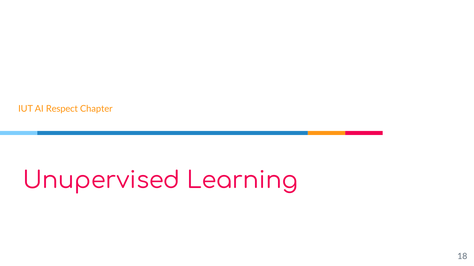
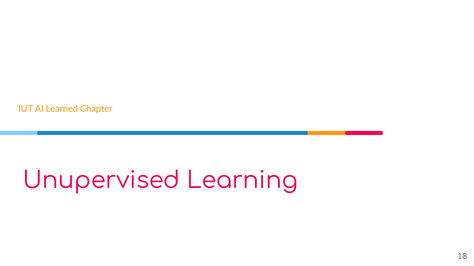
Respect: Respect -> Learned (62, 109)
